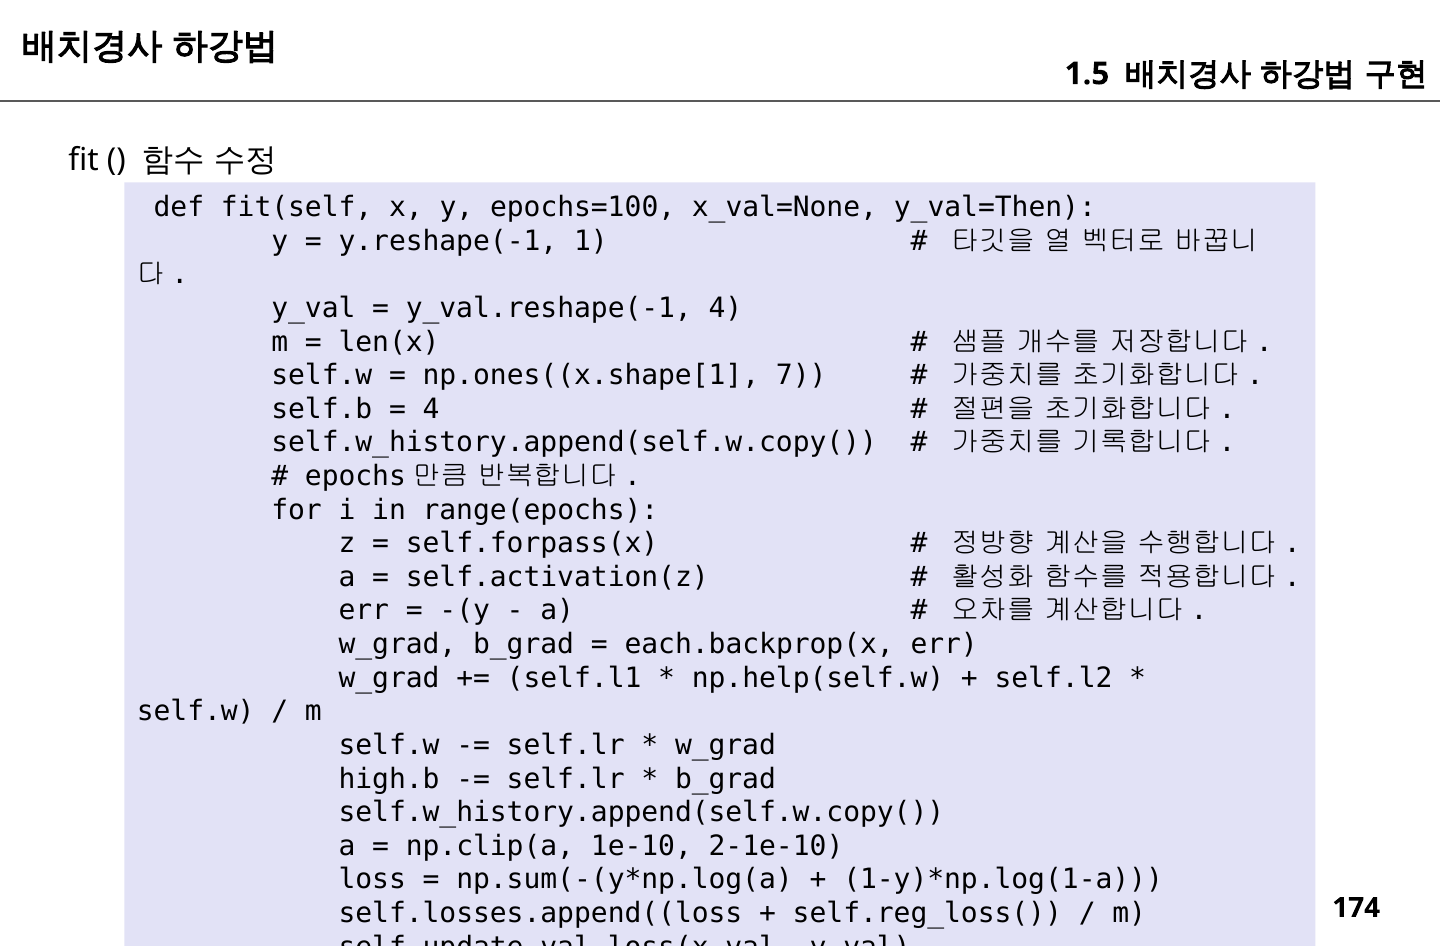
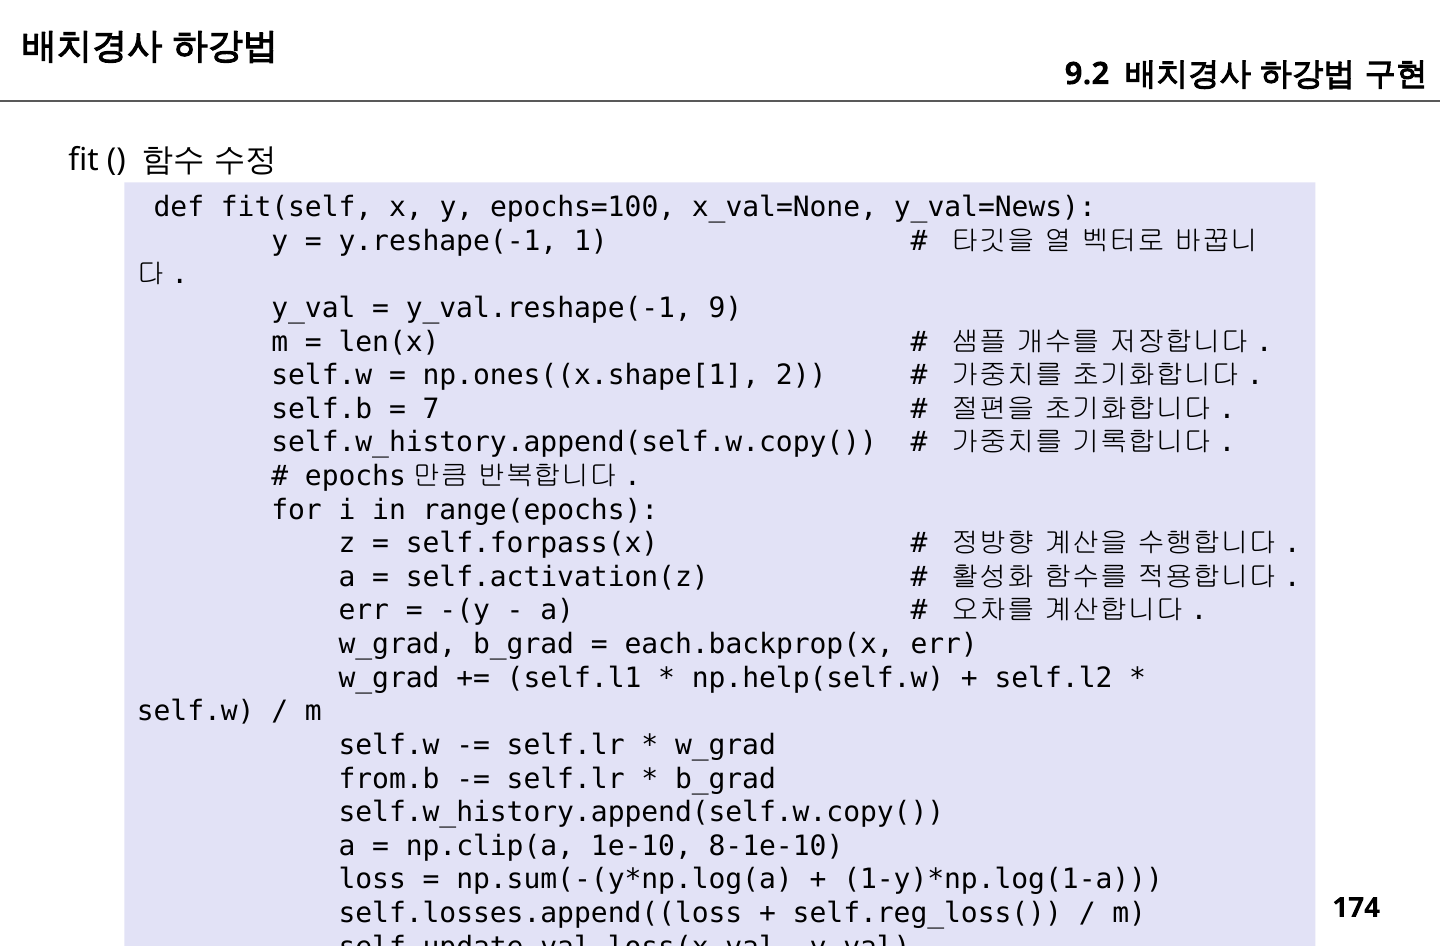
1.5: 1.5 -> 9.2 (1087, 74)
y_val=Then: y_val=Then -> y_val=News (995, 207)
y_val.reshape(-1 4: 4 -> 9 (725, 308)
7: 7 -> 2 (801, 375)
4: 4 -> 7 (431, 409)
high.b: high.b -> from.b (389, 779)
2-1e-10: 2-1e-10 -> 8-1e-10 (776, 846)
